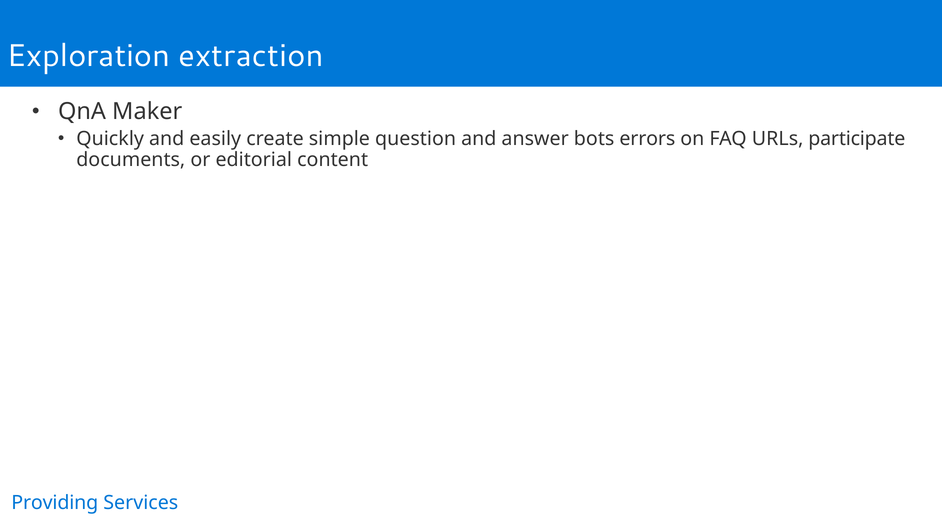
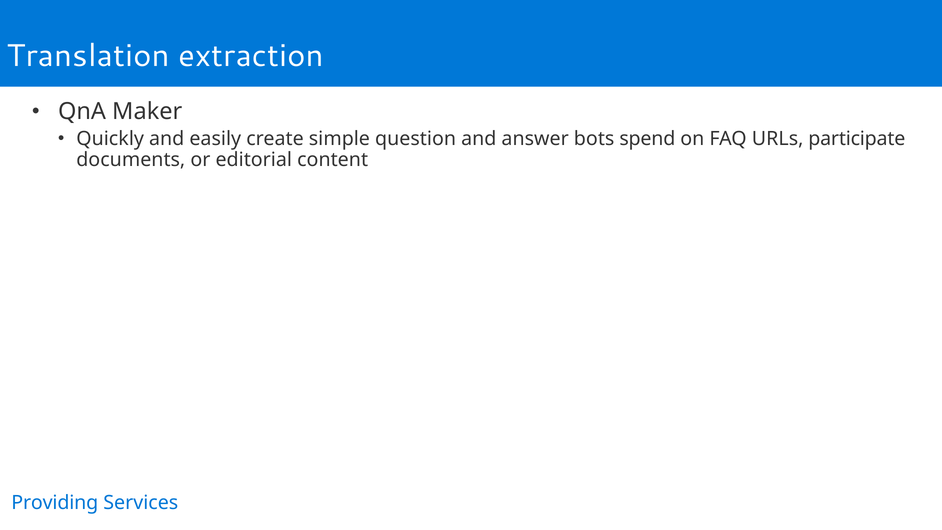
Exploration: Exploration -> Translation (88, 56)
errors: errors -> spend (647, 139)
